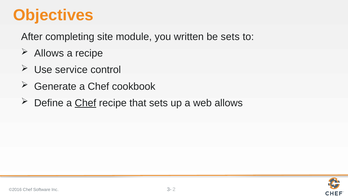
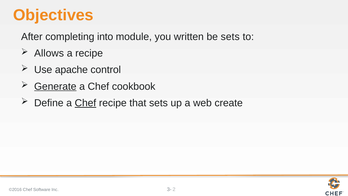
site: site -> into (105, 37)
service: service -> apache (71, 70)
Generate underline: none -> present (55, 86)
web allows: allows -> create (229, 103)
